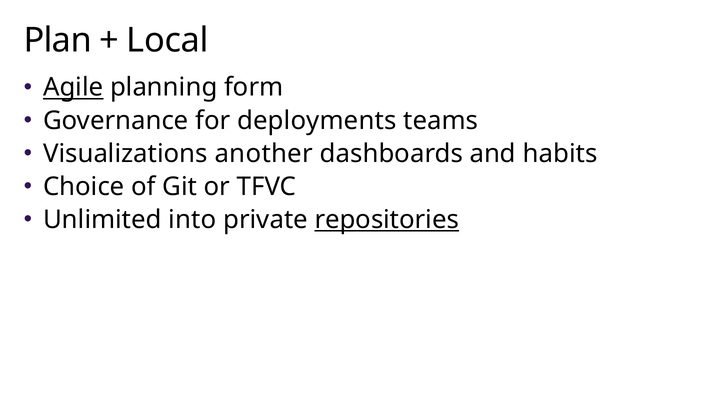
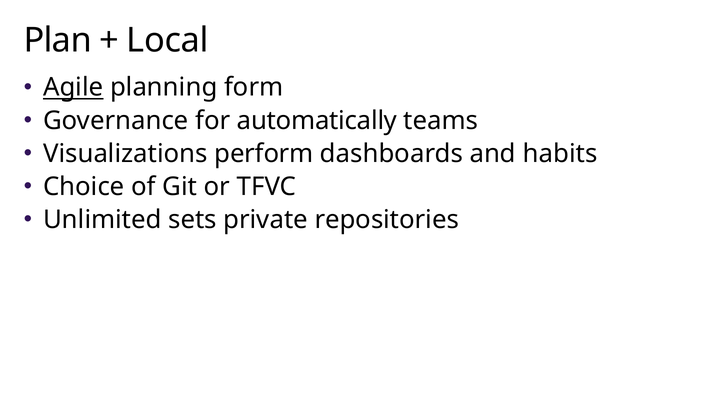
deployments: deployments -> automatically (317, 120)
another: another -> perform (264, 153)
into: into -> sets (193, 220)
repositories underline: present -> none (387, 220)
